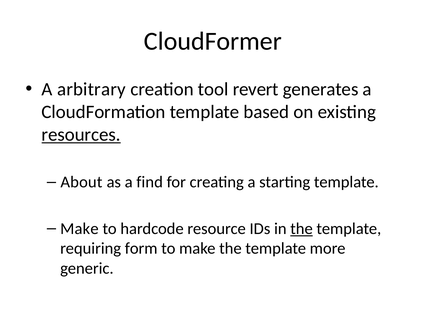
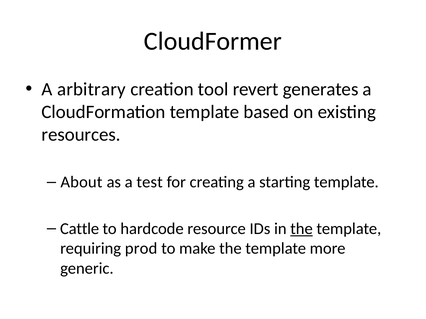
resources underline: present -> none (81, 135)
find: find -> test (150, 182)
Make: Make -> Cattle (80, 229)
form: form -> prod (141, 249)
